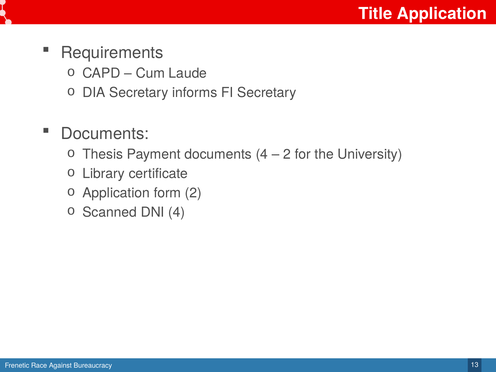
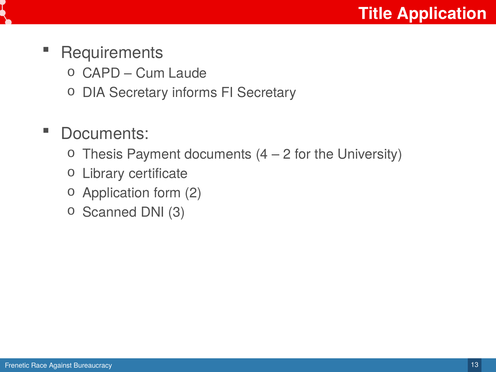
DNI 4: 4 -> 3 (177, 212)
